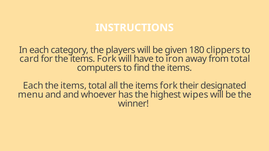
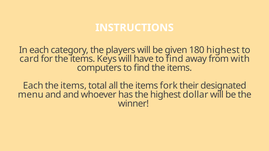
180 clippers: clippers -> highest (223, 50)
for the items Fork: Fork -> Keys (107, 59)
have to iron: iron -> find (175, 59)
from total: total -> with (240, 59)
wipes: wipes -> dollar (195, 95)
